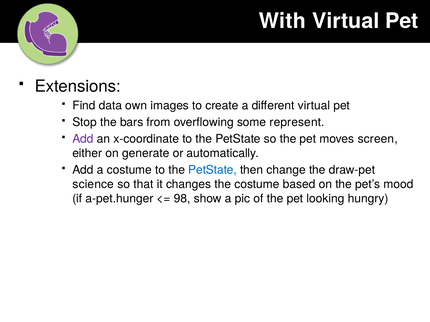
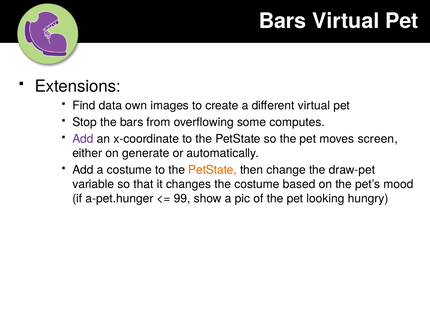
With: With -> Bars (282, 21)
represent: represent -> computes (297, 122)
PetState colour: blue -> orange (213, 170)
science: science -> variable (93, 185)
98: 98 -> 99 (182, 199)
